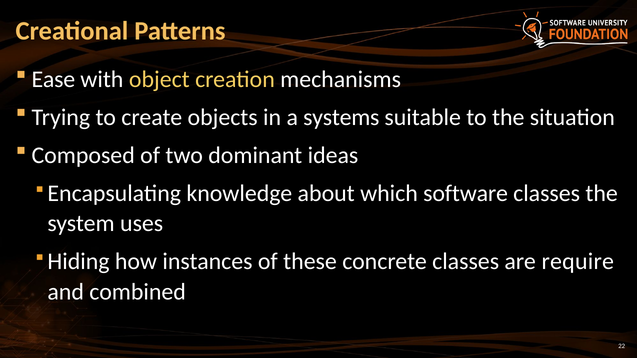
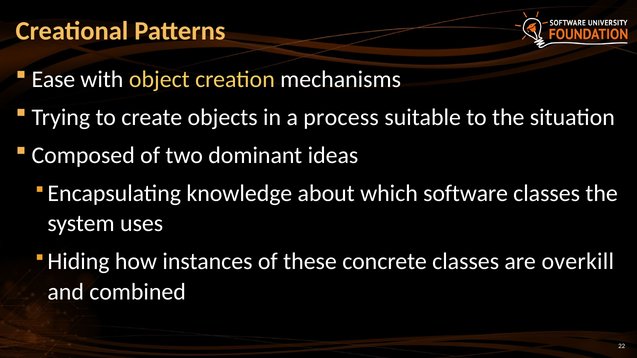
systems: systems -> process (341, 118)
require: require -> overkill (578, 262)
